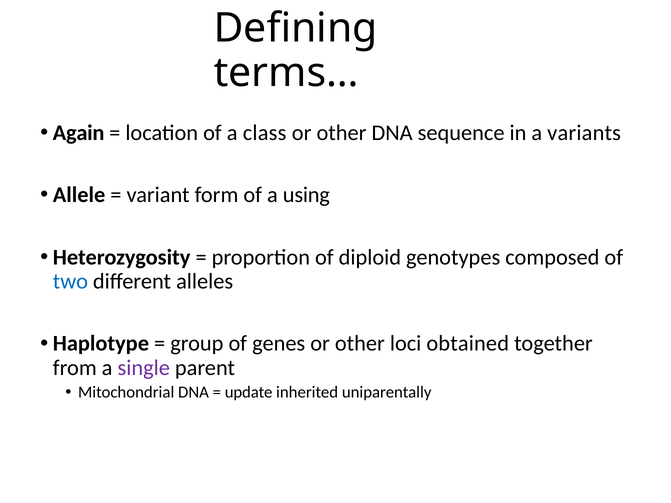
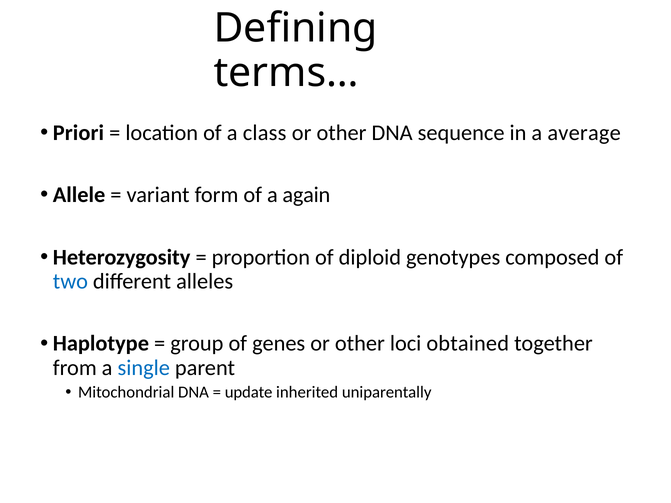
Again: Again -> Priori (78, 133)
variants: variants -> average (584, 133)
using: using -> again (306, 195)
single colour: purple -> blue (144, 368)
